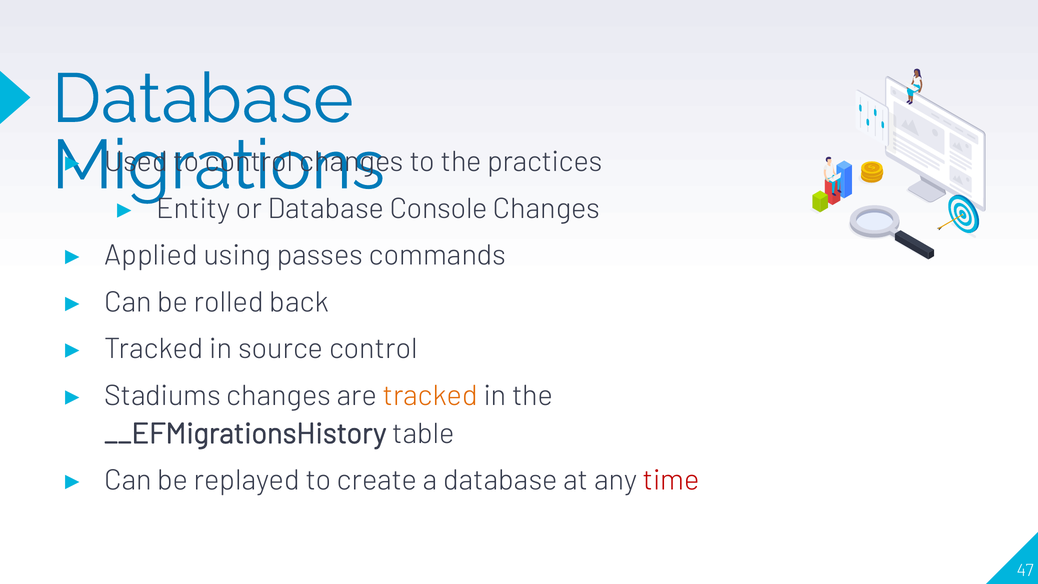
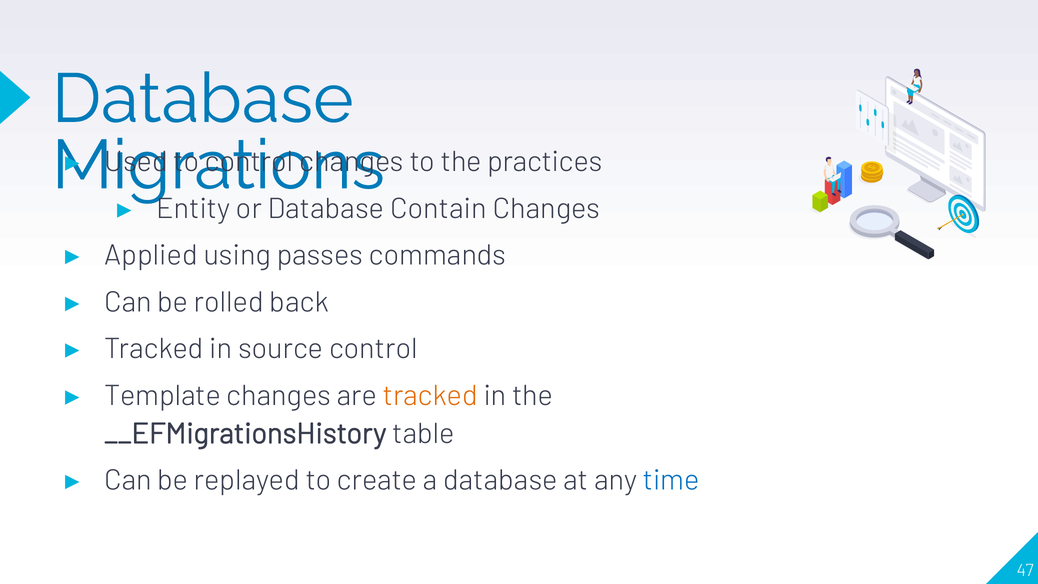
Console: Console -> Contain (438, 209)
Stadiums: Stadiums -> Template (163, 395)
time colour: red -> blue (671, 480)
